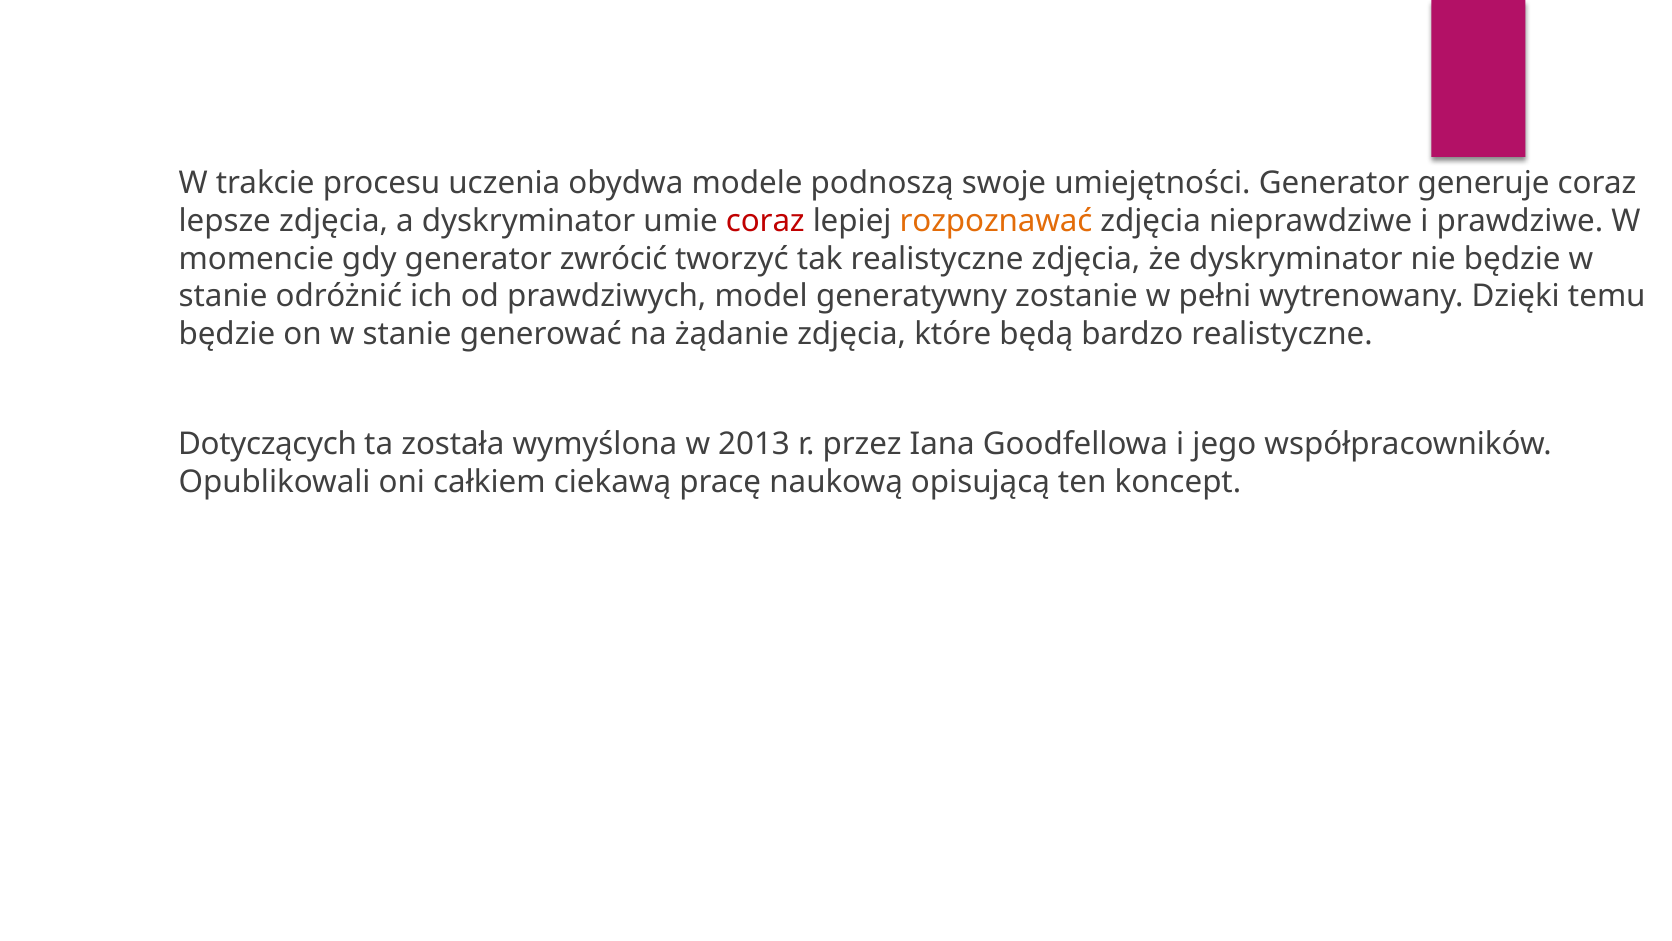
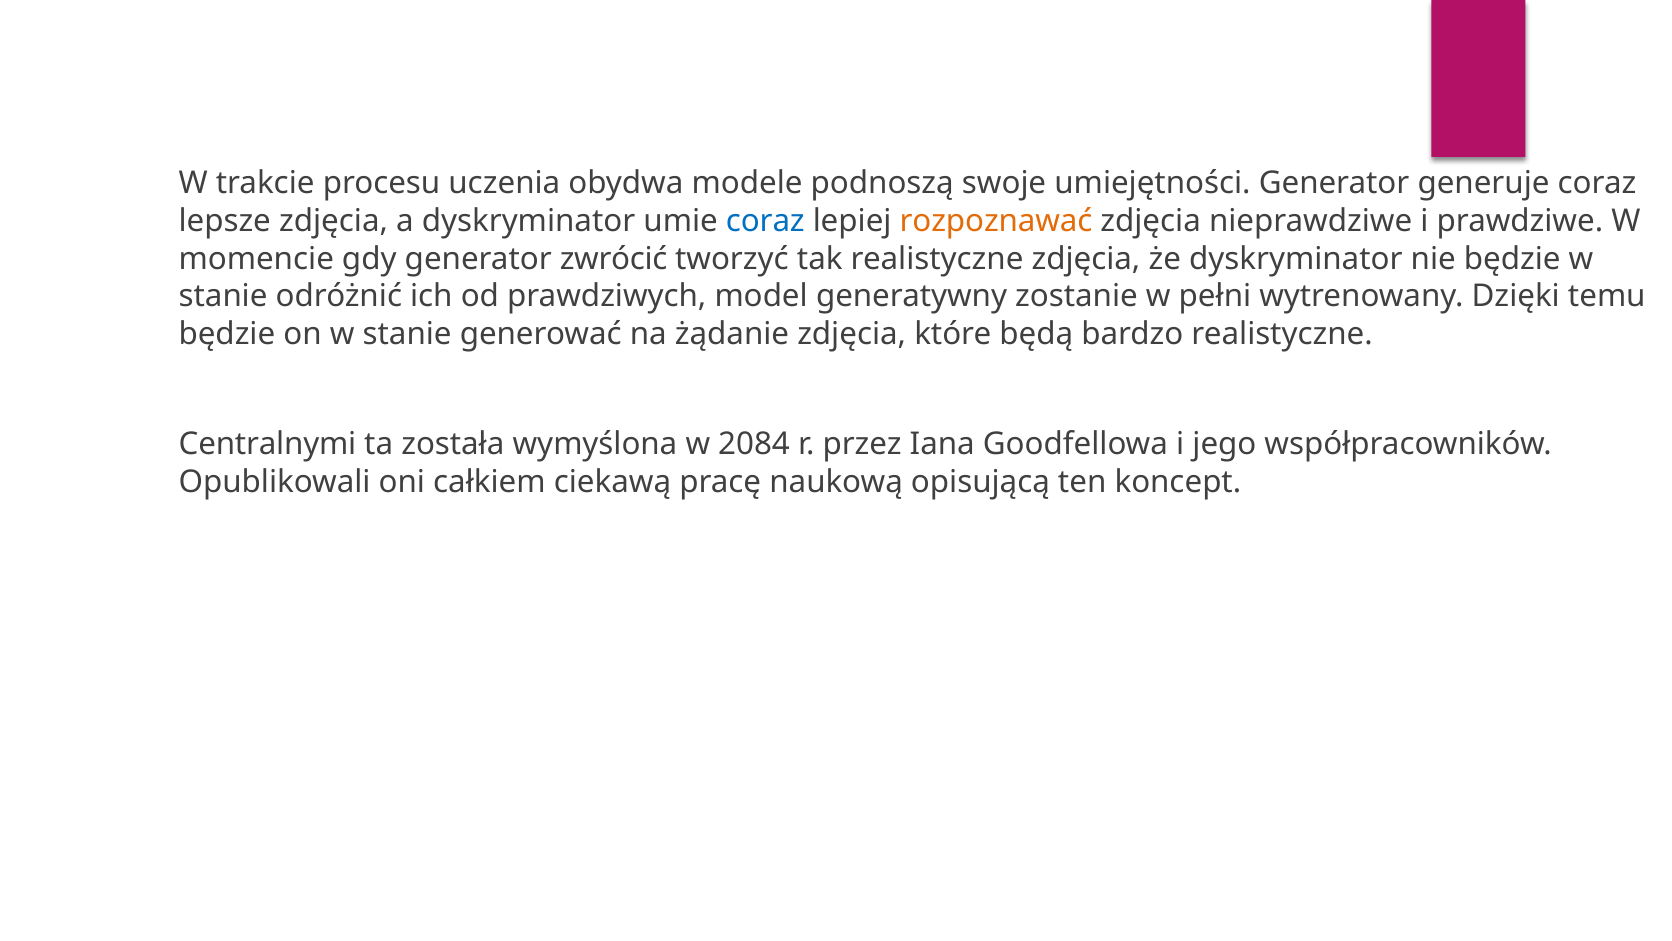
coraz colour: red -> blue (765, 221)
Dotyczących: Dotyczących -> Centralnymi (267, 444)
2013: 2013 -> 2084 (754, 444)
